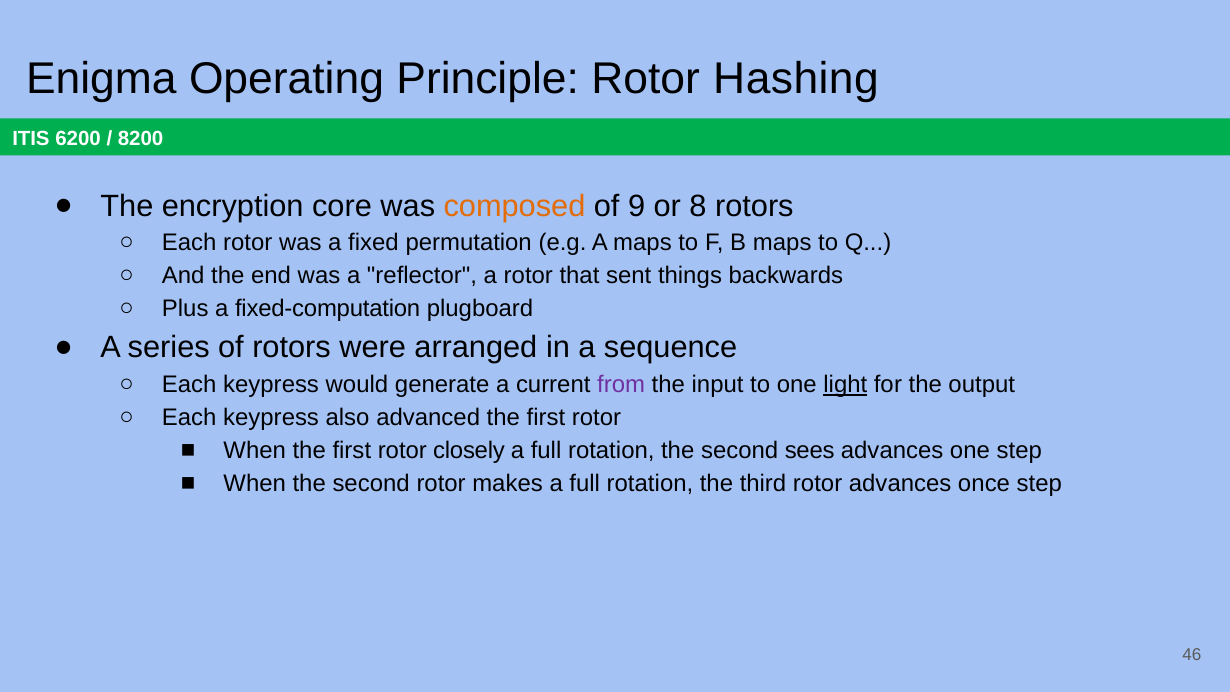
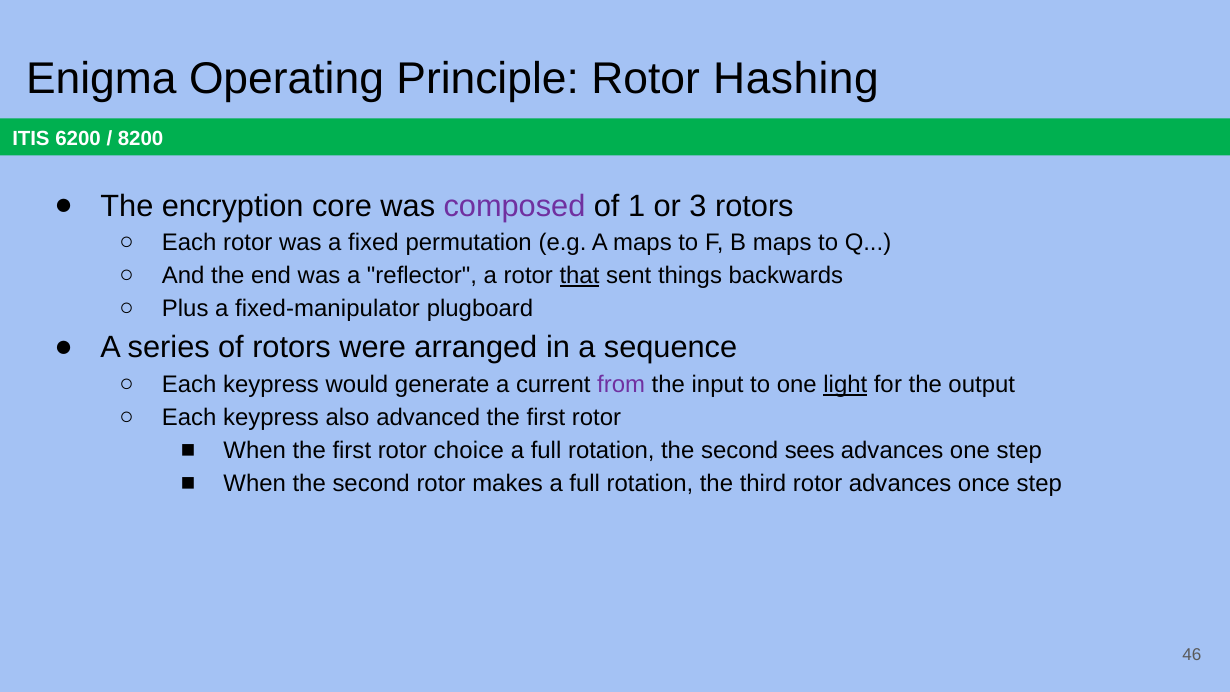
composed colour: orange -> purple (514, 206)
9: 9 -> 1 (637, 206)
8: 8 -> 3 (698, 206)
that underline: none -> present (579, 276)
fixed-computation: fixed-computation -> fixed-manipulator (327, 309)
closely: closely -> choice (469, 451)
